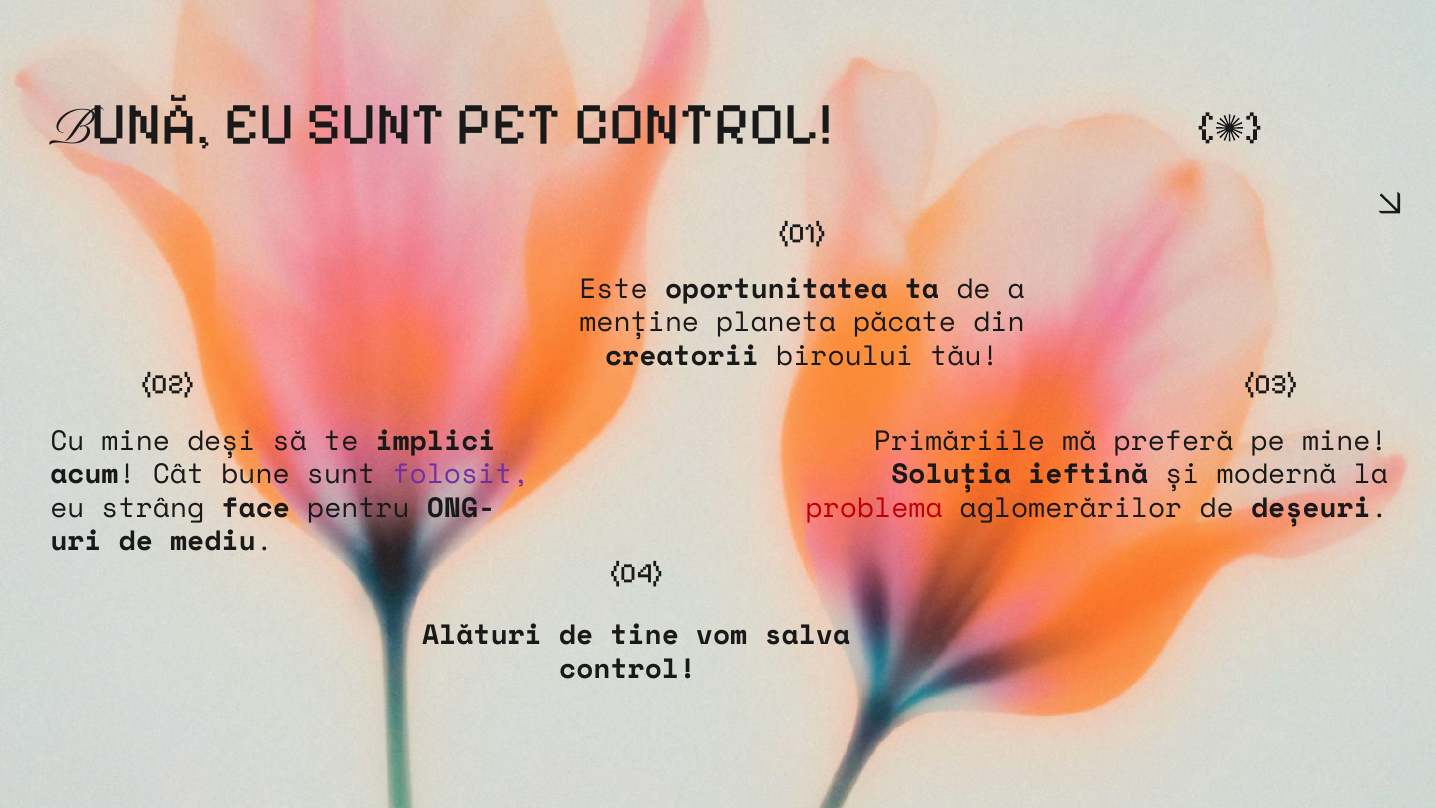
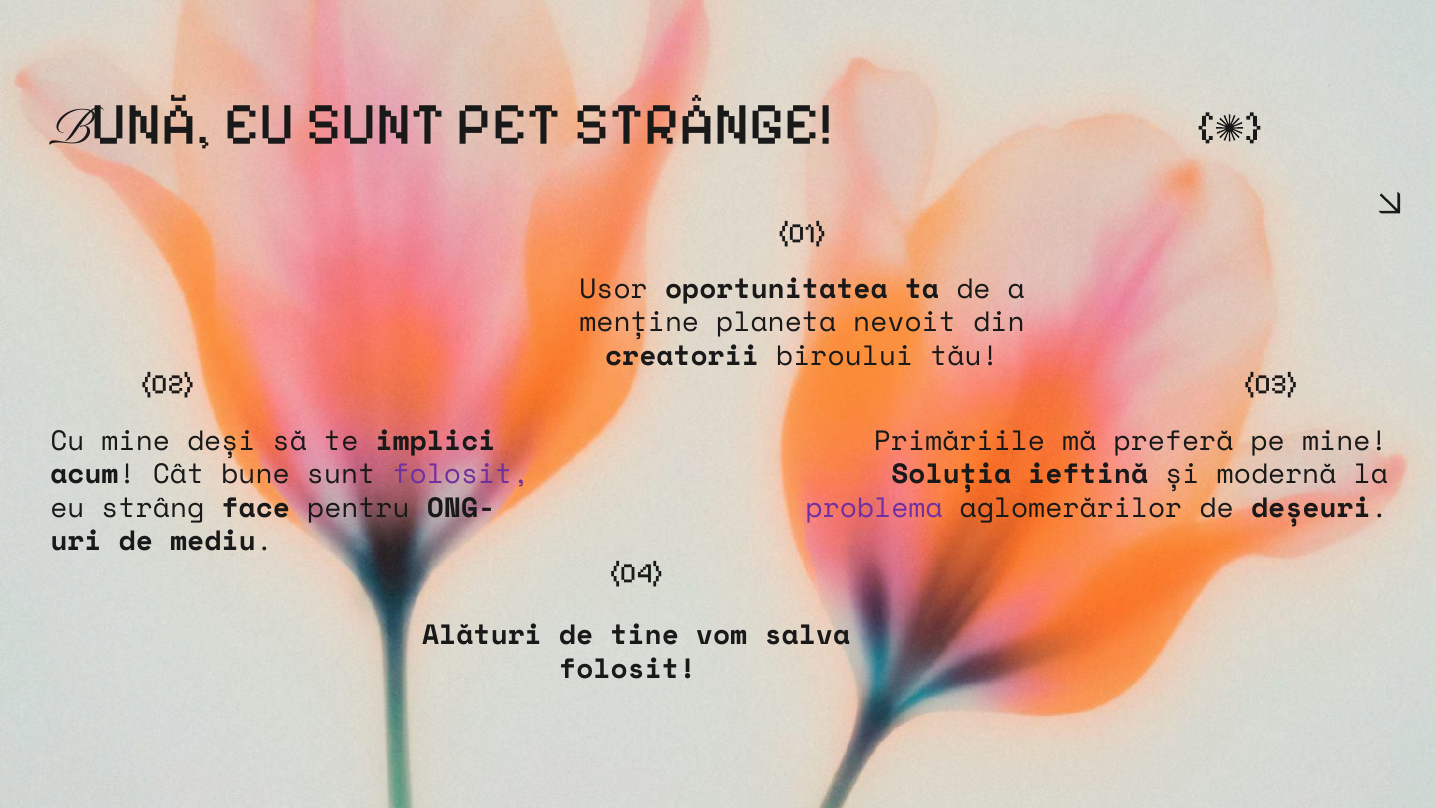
PET CONTROL: CONTROL -> STRÂNGE (703, 124)
Este: Este -> Usor (614, 289)
păcate: păcate -> nevoit (905, 323)
problema colour: red -> purple (874, 508)
control: control -> folosit (628, 669)
